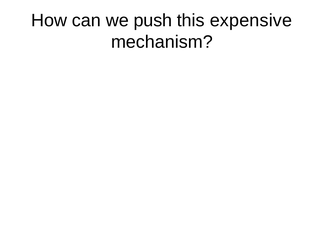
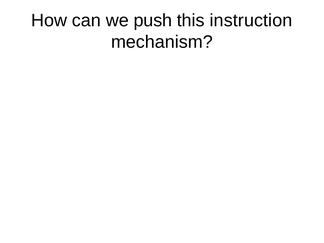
expensive: expensive -> instruction (251, 20)
